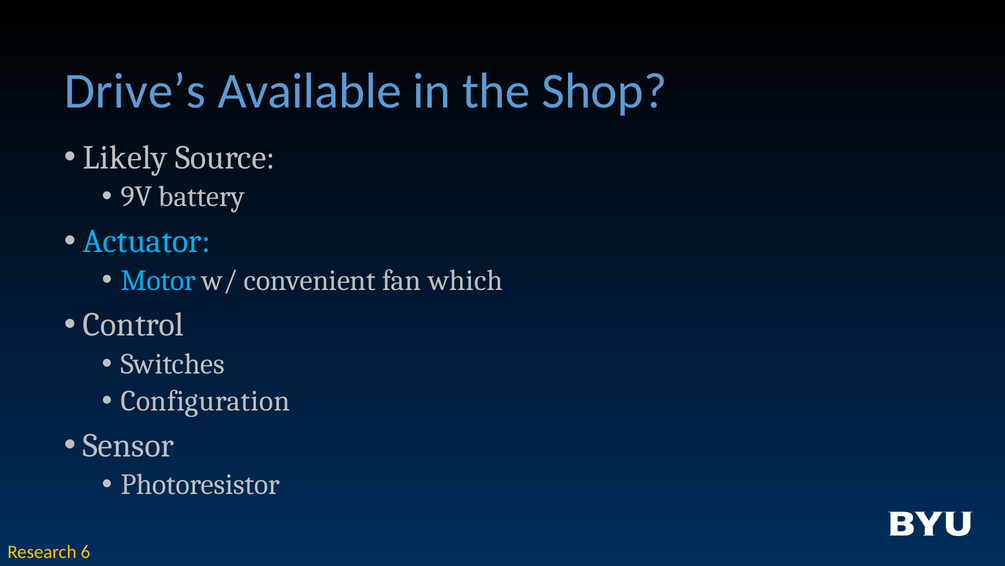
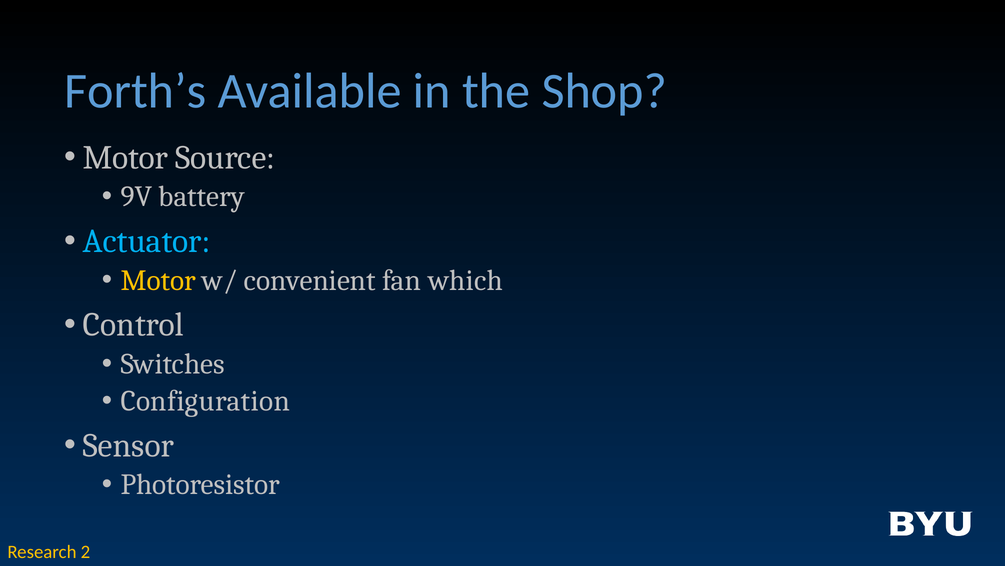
Drive’s: Drive’s -> Forth’s (135, 91)
Likely: Likely -> Motor (125, 157)
Motor colour: light blue -> yellow (158, 280)
6: 6 -> 2 (85, 551)
